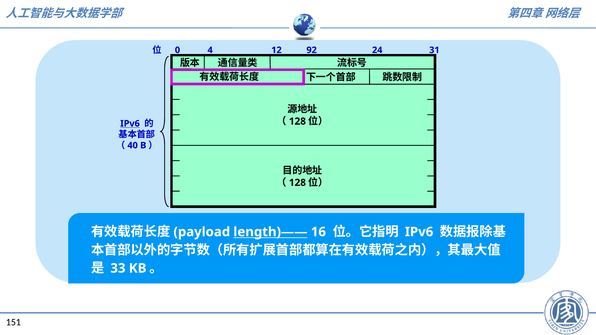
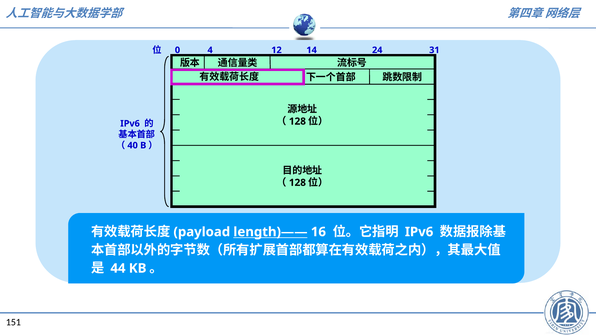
92: 92 -> 14 (312, 50)
IPv6 underline: present -> none (130, 124)
33: 33 -> 44 (118, 268)
